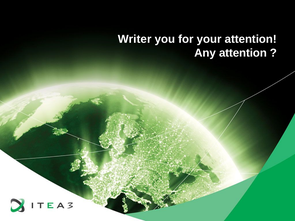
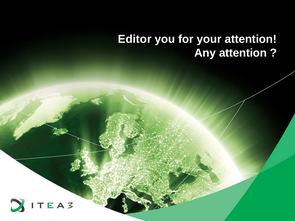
Writer: Writer -> Editor (135, 39)
